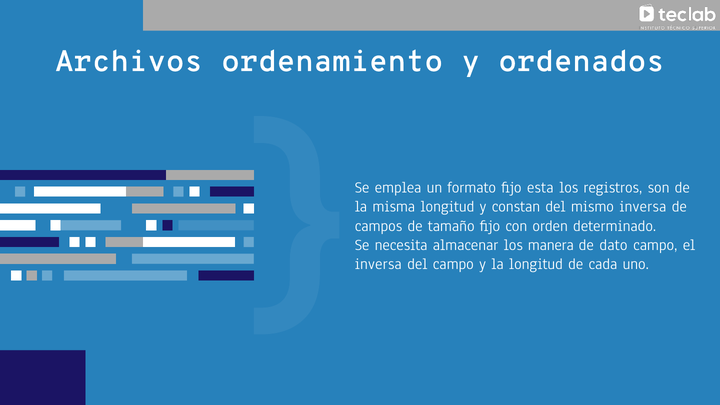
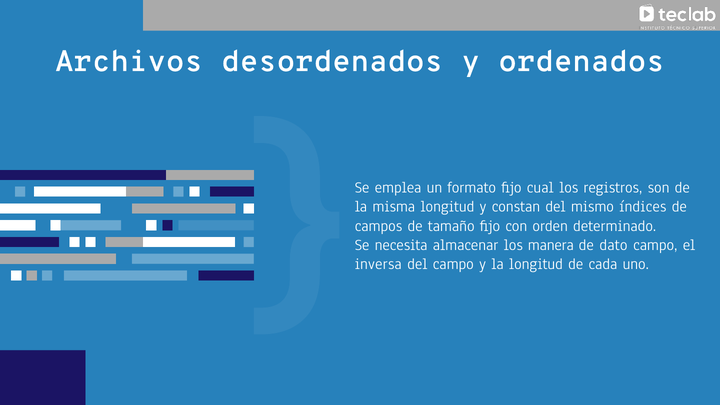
ordenamiento: ordenamiento -> desordenados (332, 61)
esta: esta -> cual (540, 187)
mismo inversa: inversa -> índices (643, 207)
